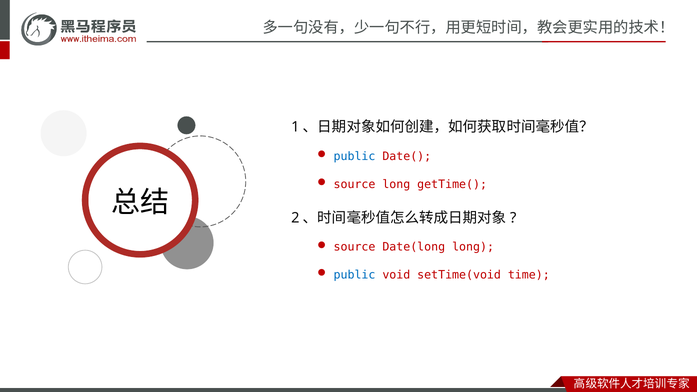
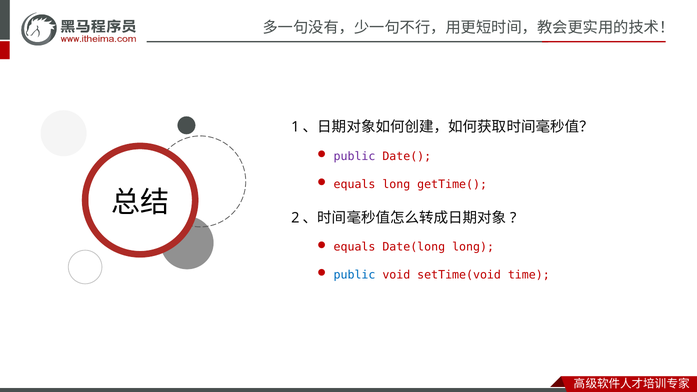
public colour: blue -> purple (355, 157)
source: source -> equals (355, 184)
source: source -> equals (355, 247)
